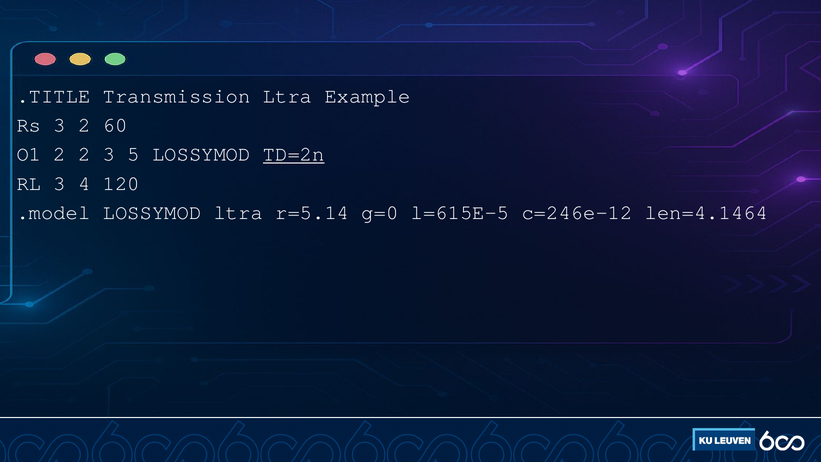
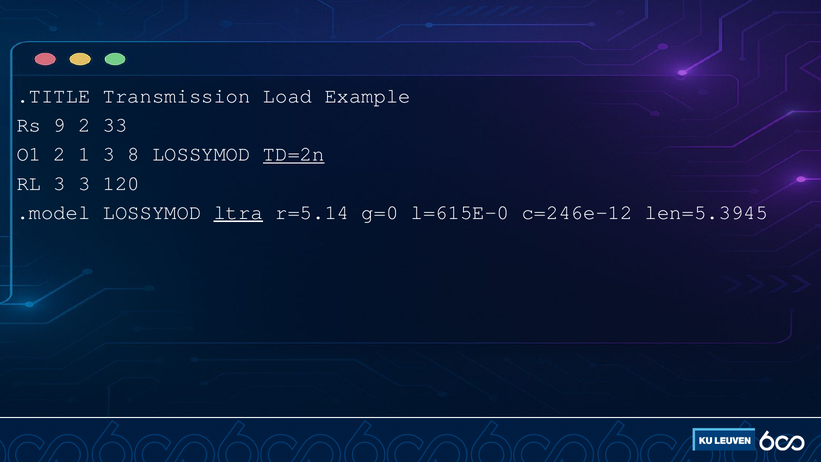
Transmission Ltra: Ltra -> Load (288, 96)
Rs 3: 3 -> 9 (60, 125)
60: 60 -> 33 (115, 125)
2 2: 2 -> 1 (84, 154)
5: 5 -> 8 (134, 154)
3 4: 4 -> 3 (84, 183)
ltra underline: none -> present (238, 212)
l=615E-5: l=615E-5 -> l=615E-0 (460, 212)
len=4.1464: len=4.1464 -> len=5.3945 (706, 212)
